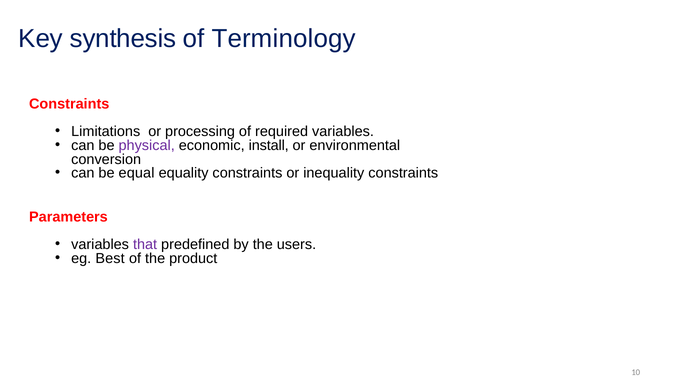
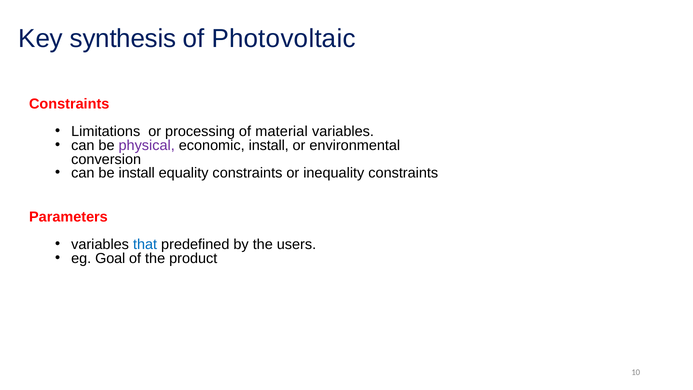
Terminology: Terminology -> Photovoltaic (284, 39)
required: required -> material (282, 131)
be equal: equal -> install (137, 173)
that colour: purple -> blue (145, 245)
Best: Best -> Goal (110, 258)
